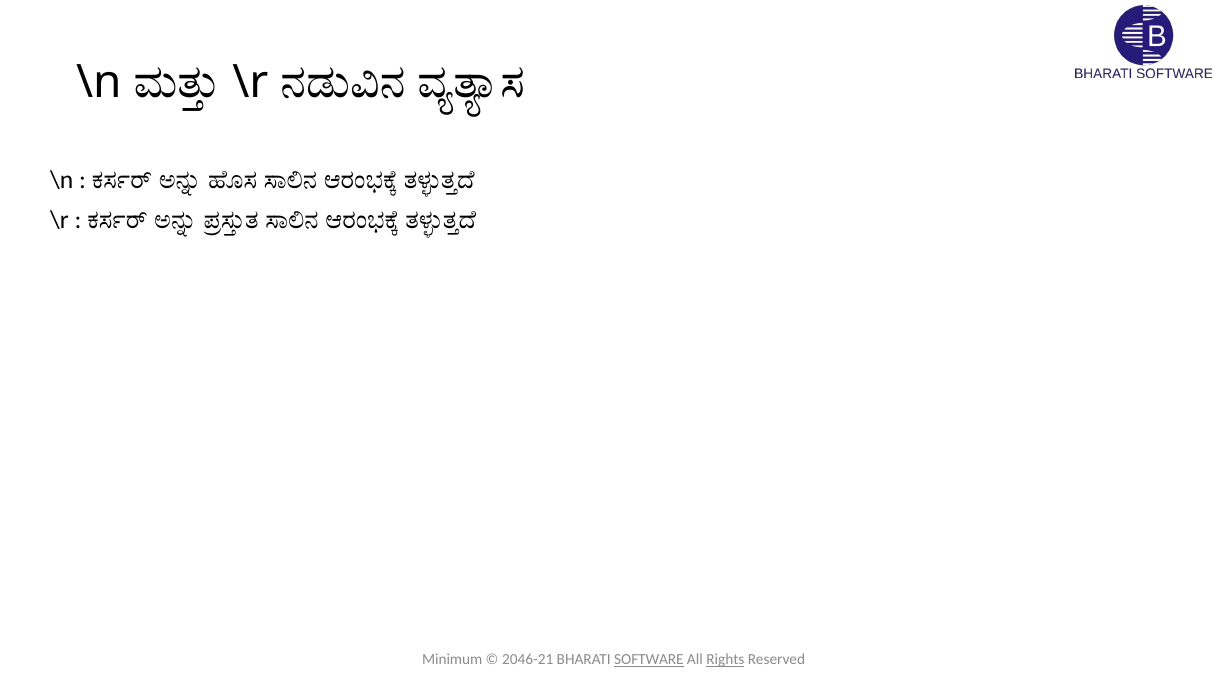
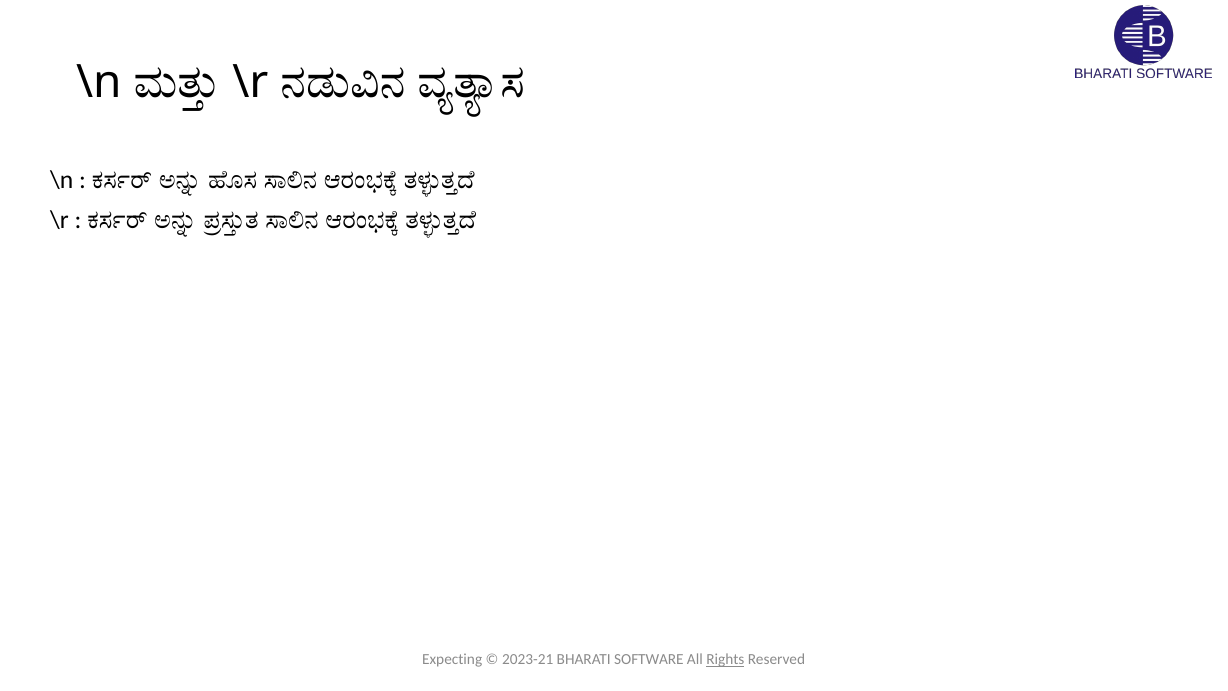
Minimum: Minimum -> Expecting (452, 660)
2046-21: 2046-21 -> 2023-21 (528, 660)
SOFTWARE underline: present -> none (649, 660)
